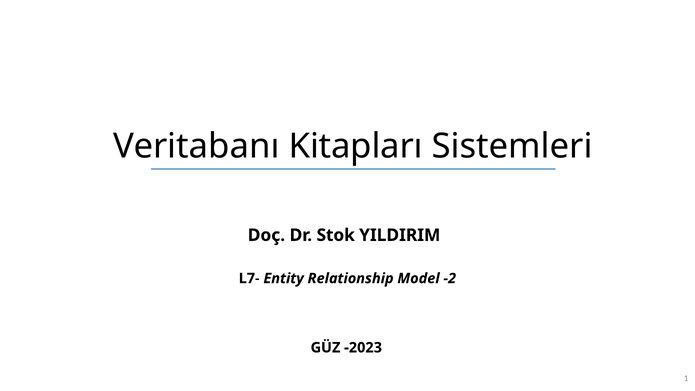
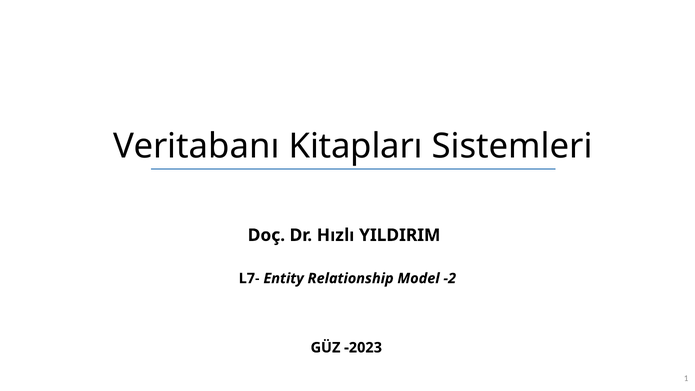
Stok: Stok -> Hızlı (336, 235)
